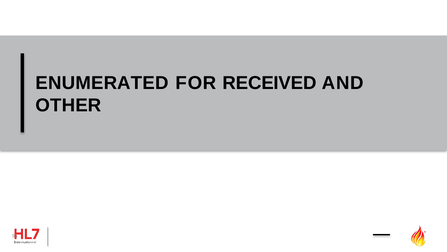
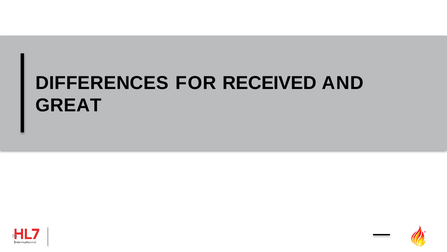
ENUMERATED: ENUMERATED -> DIFFERENCES (102, 83)
OTHER: OTHER -> GREAT (69, 105)
